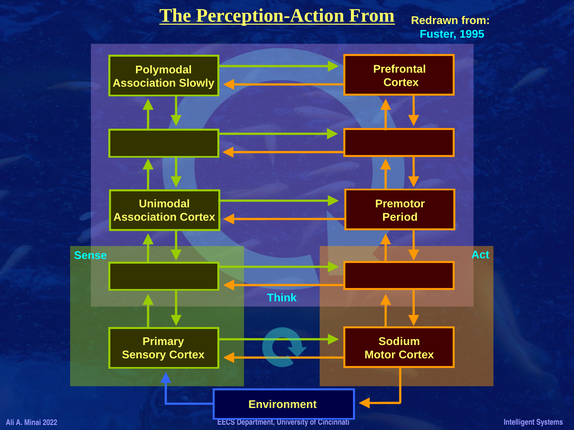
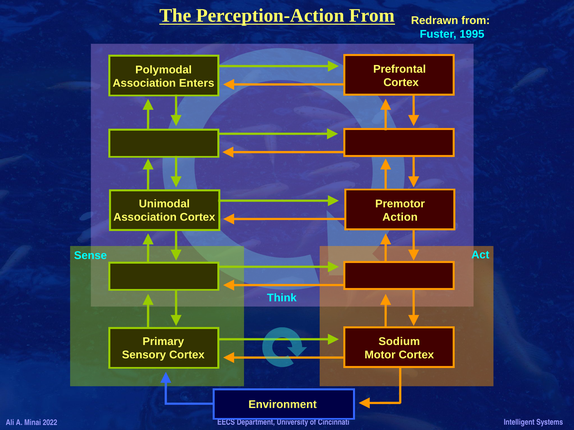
Slowly: Slowly -> Enters (197, 83)
Period: Period -> Action (400, 217)
